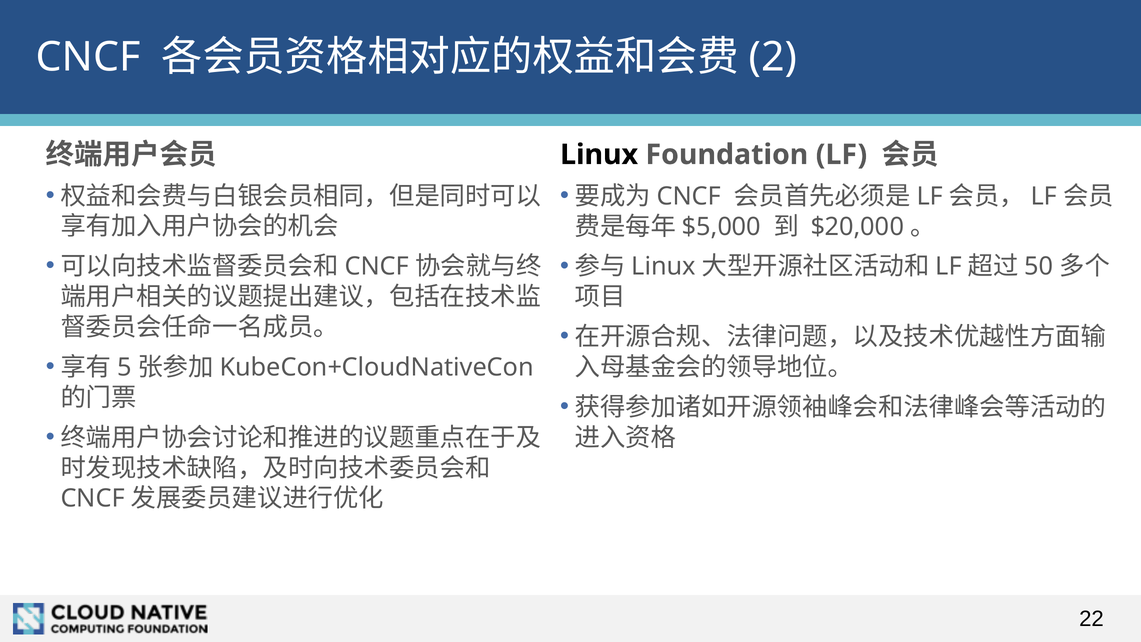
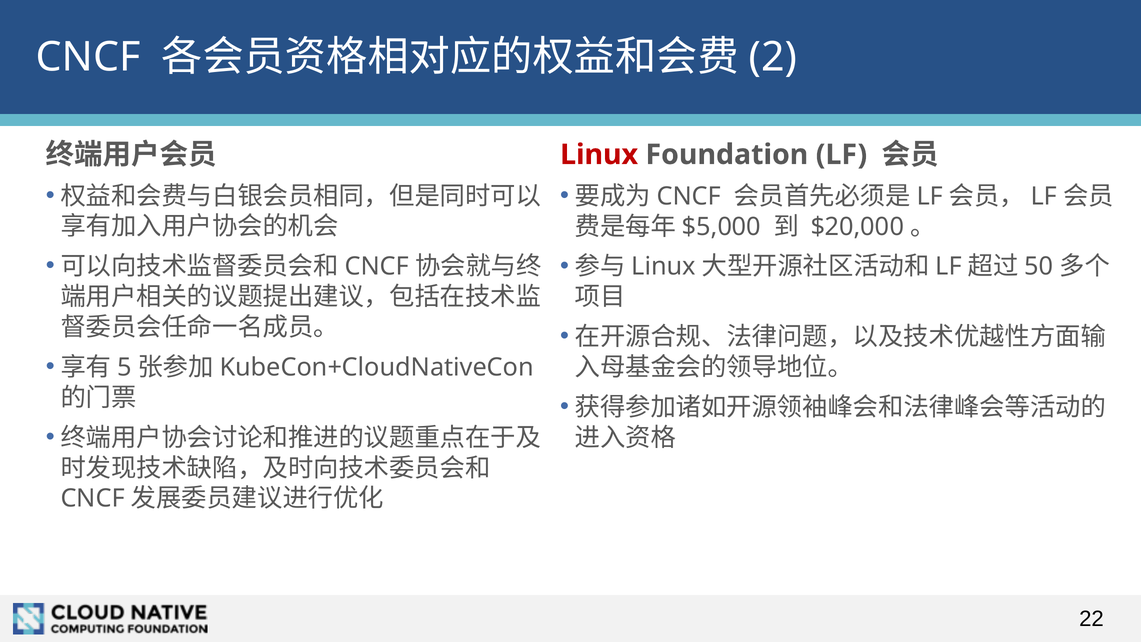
Linux colour: black -> red (599, 155)
